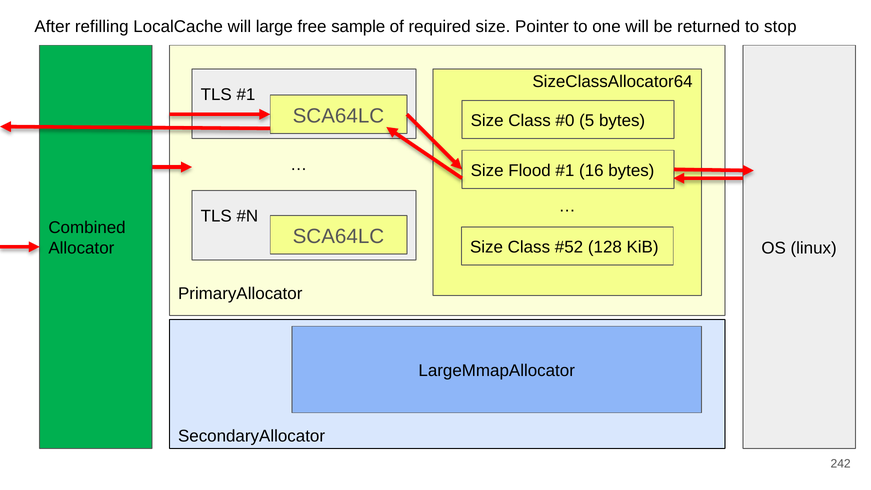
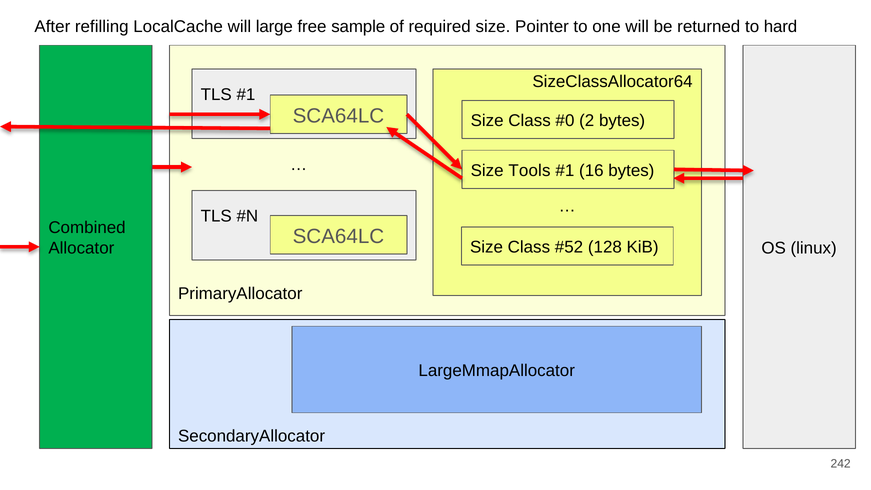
stop: stop -> hard (780, 27)
5: 5 -> 2 (587, 121)
Flood: Flood -> Tools (529, 171)
